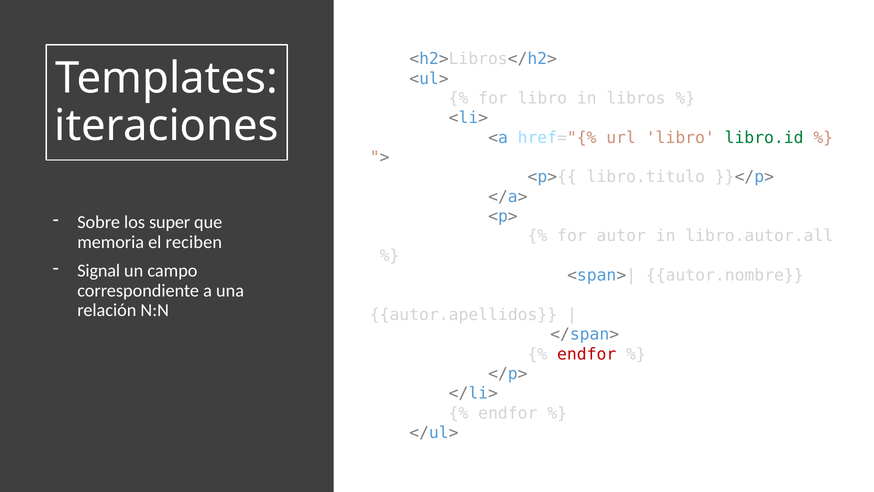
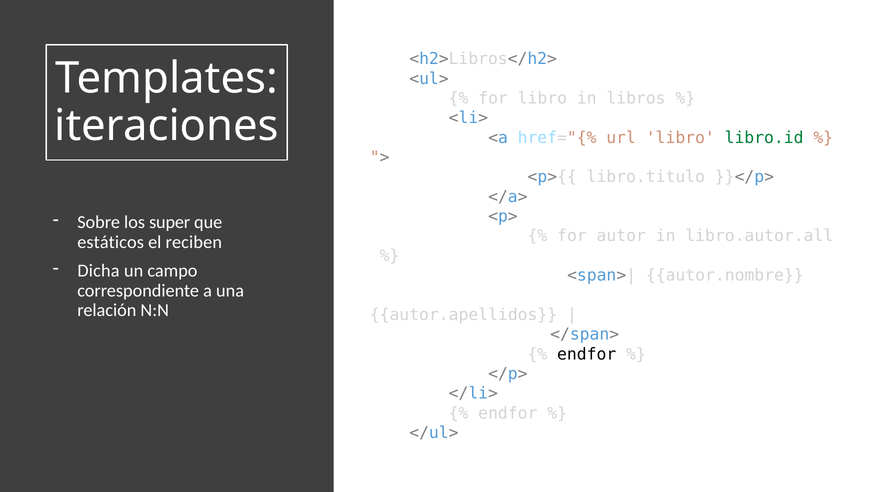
memoria: memoria -> estáticos (111, 242)
Signal: Signal -> Dicha (99, 271)
endfor colour: red -> black (587, 354)
